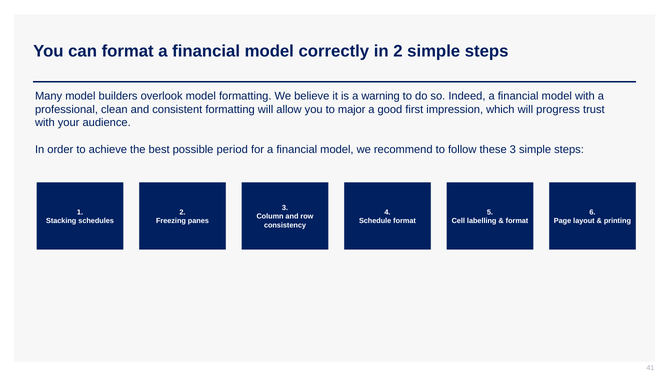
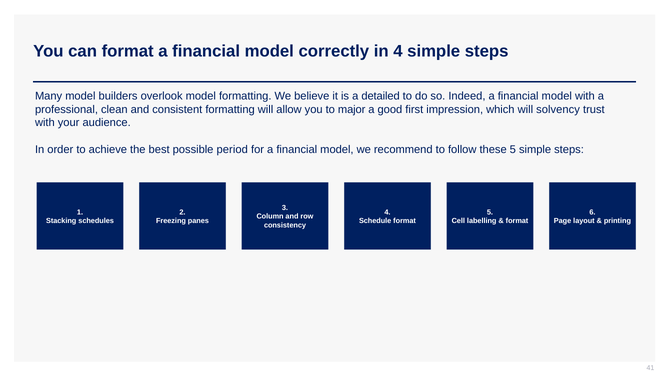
in 2: 2 -> 4 (398, 51)
warning: warning -> detailed (381, 96)
progress: progress -> solvency (558, 109)
these 3: 3 -> 5 (513, 150)
